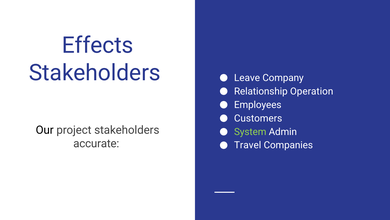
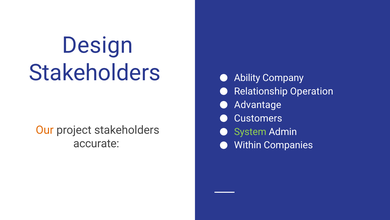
Effects: Effects -> Design (97, 45)
Leave: Leave -> Ability (247, 78)
Employees: Employees -> Advantage (258, 105)
Our colour: black -> orange (45, 130)
Travel: Travel -> Within (248, 145)
